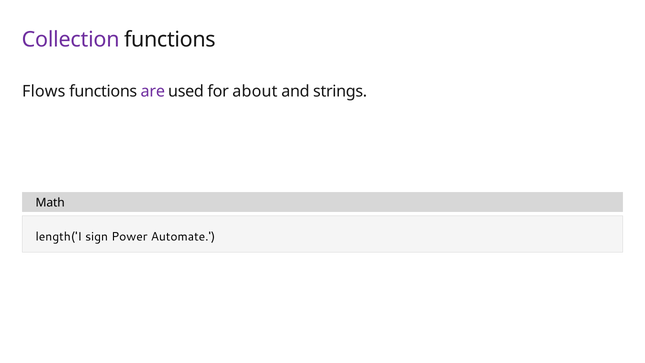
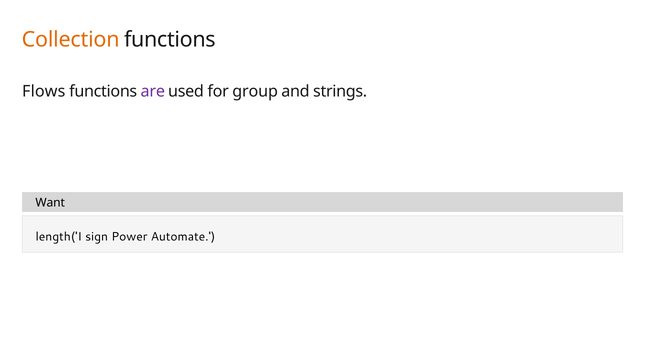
Collection colour: purple -> orange (71, 40)
about: about -> group (255, 92)
Math: Math -> Want (50, 203)
